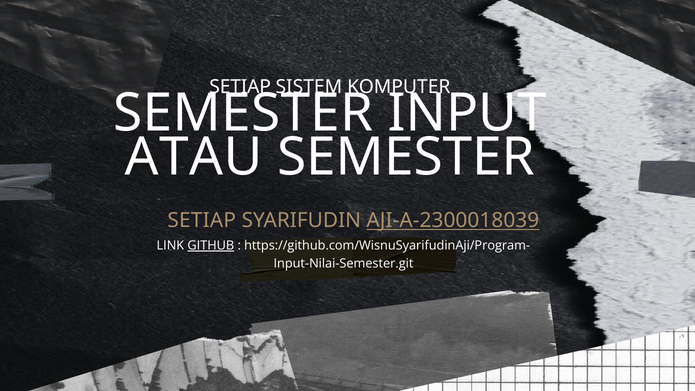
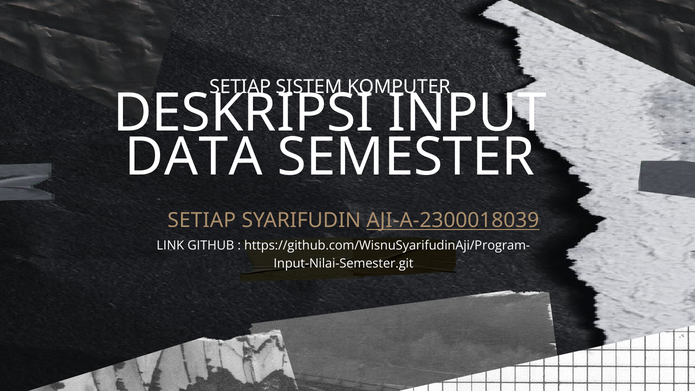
SEMESTER: SEMESTER -> DESKRIPSI (243, 113)
ATAU: ATAU -> DATA (194, 157)
GITHUB underline: present -> none (211, 246)
